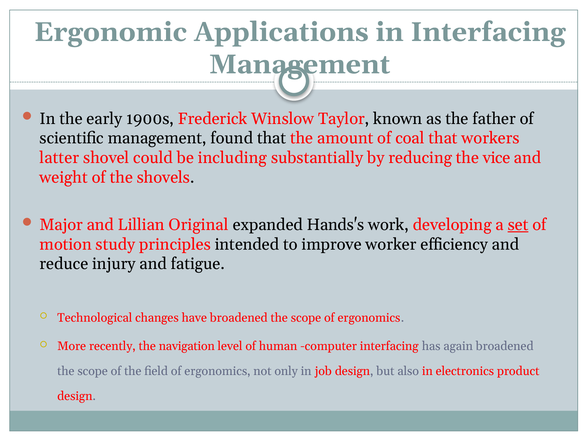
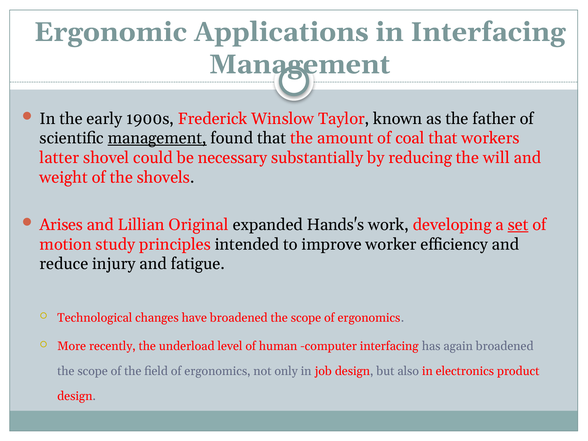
management underline: none -> present (157, 138)
including: including -> necessary (233, 158)
vice: vice -> will (496, 158)
Major: Major -> Arises (61, 225)
navigation: navigation -> underload (187, 346)
